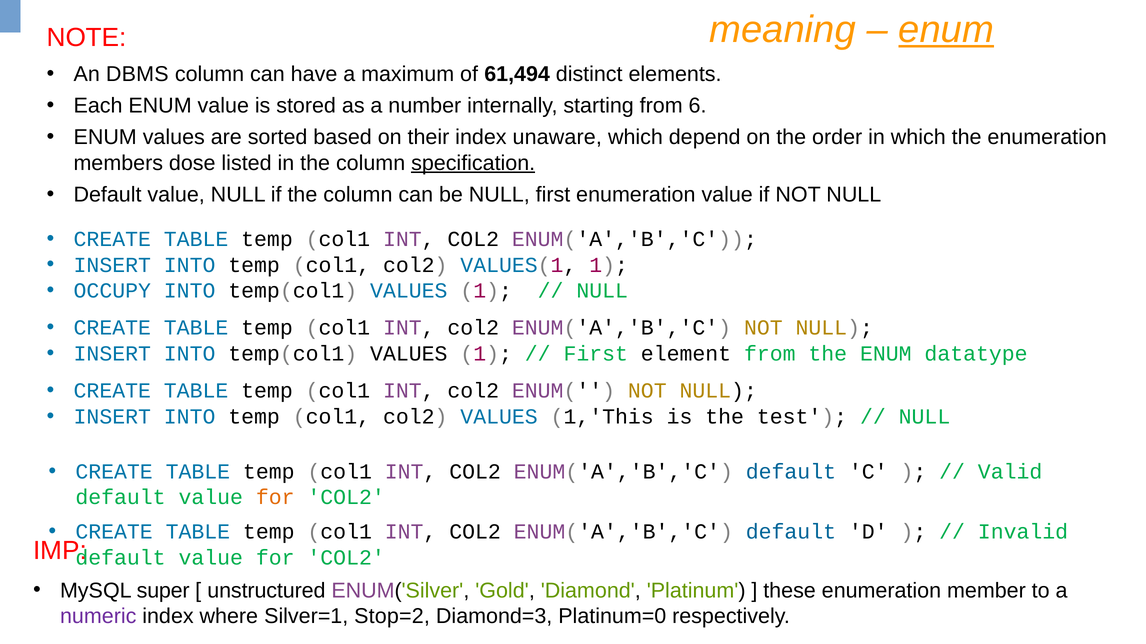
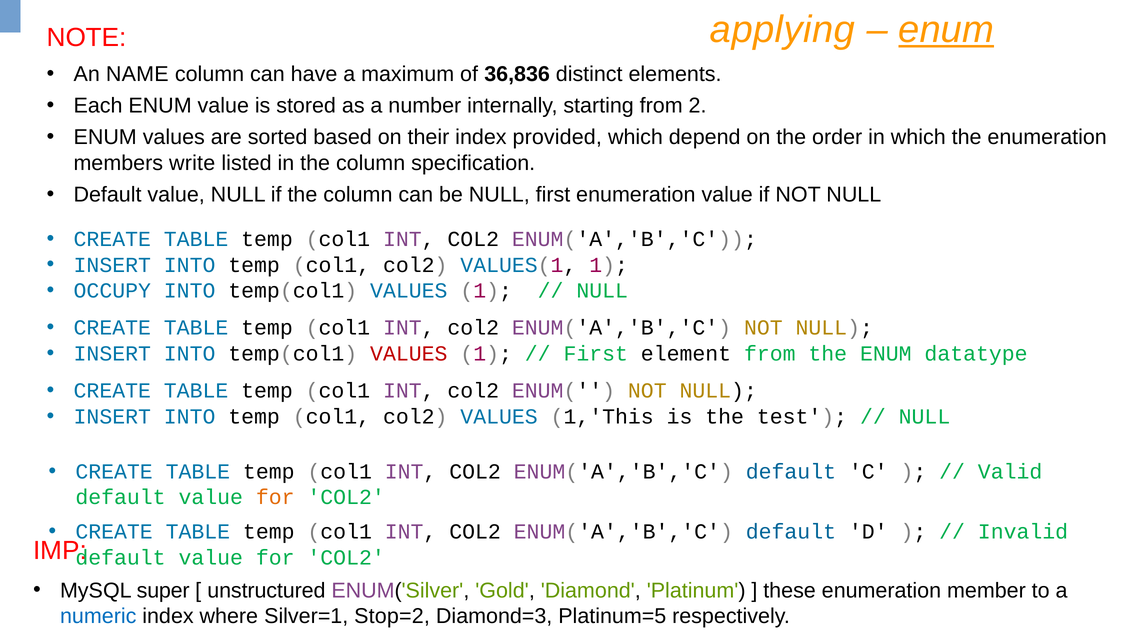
meaning: meaning -> applying (782, 30)
DBMS: DBMS -> NAME (137, 74)
61,494: 61,494 -> 36,836 (517, 74)
6: 6 -> 2 (698, 106)
unaware: unaware -> provided (557, 137)
dose: dose -> write (192, 163)
specification underline: present -> none (473, 163)
VALUES colour: black -> red (409, 354)
numeric colour: purple -> blue (98, 617)
Platinum=0: Platinum=0 -> Platinum=5 (612, 617)
